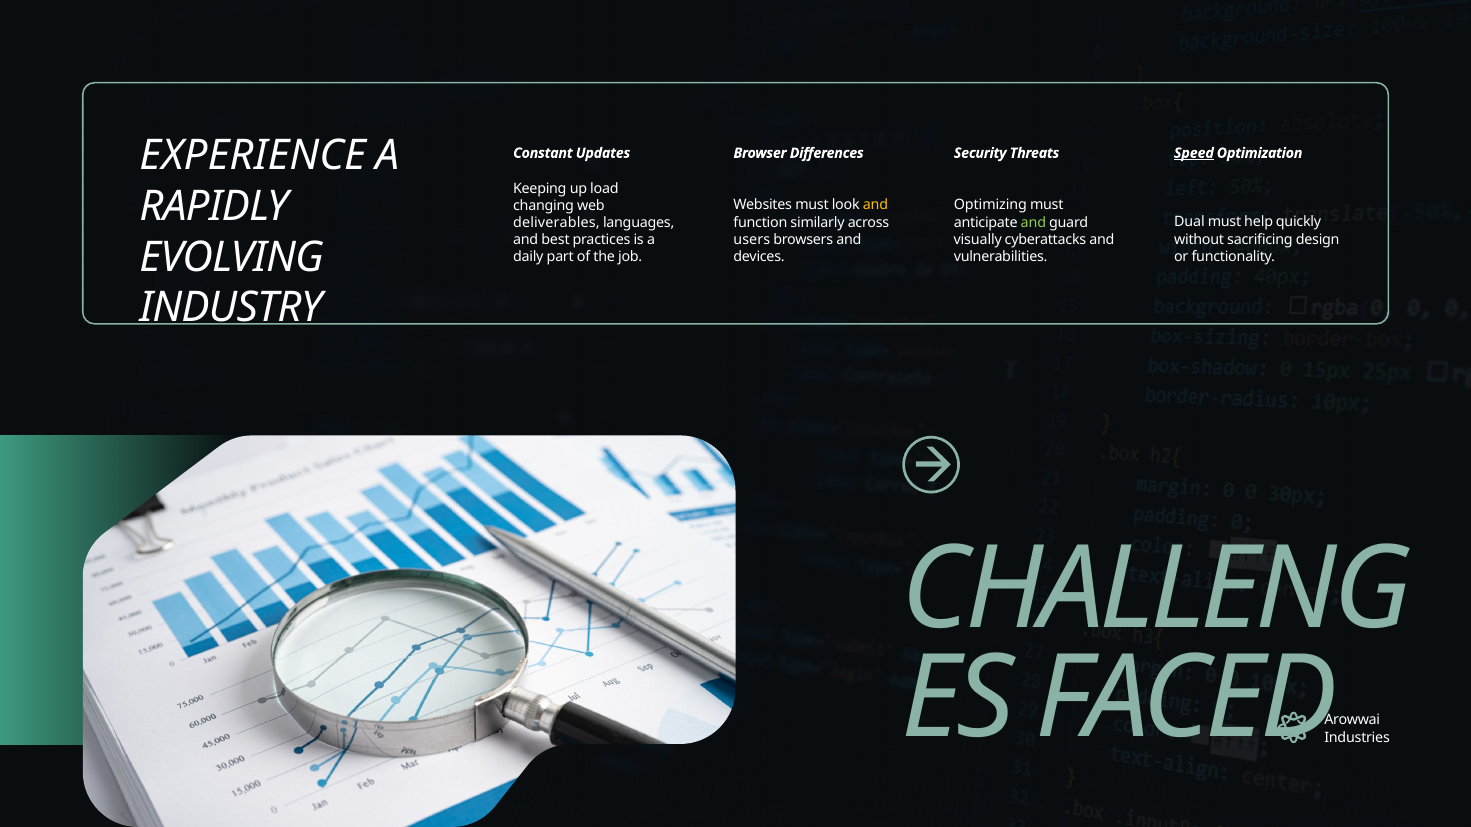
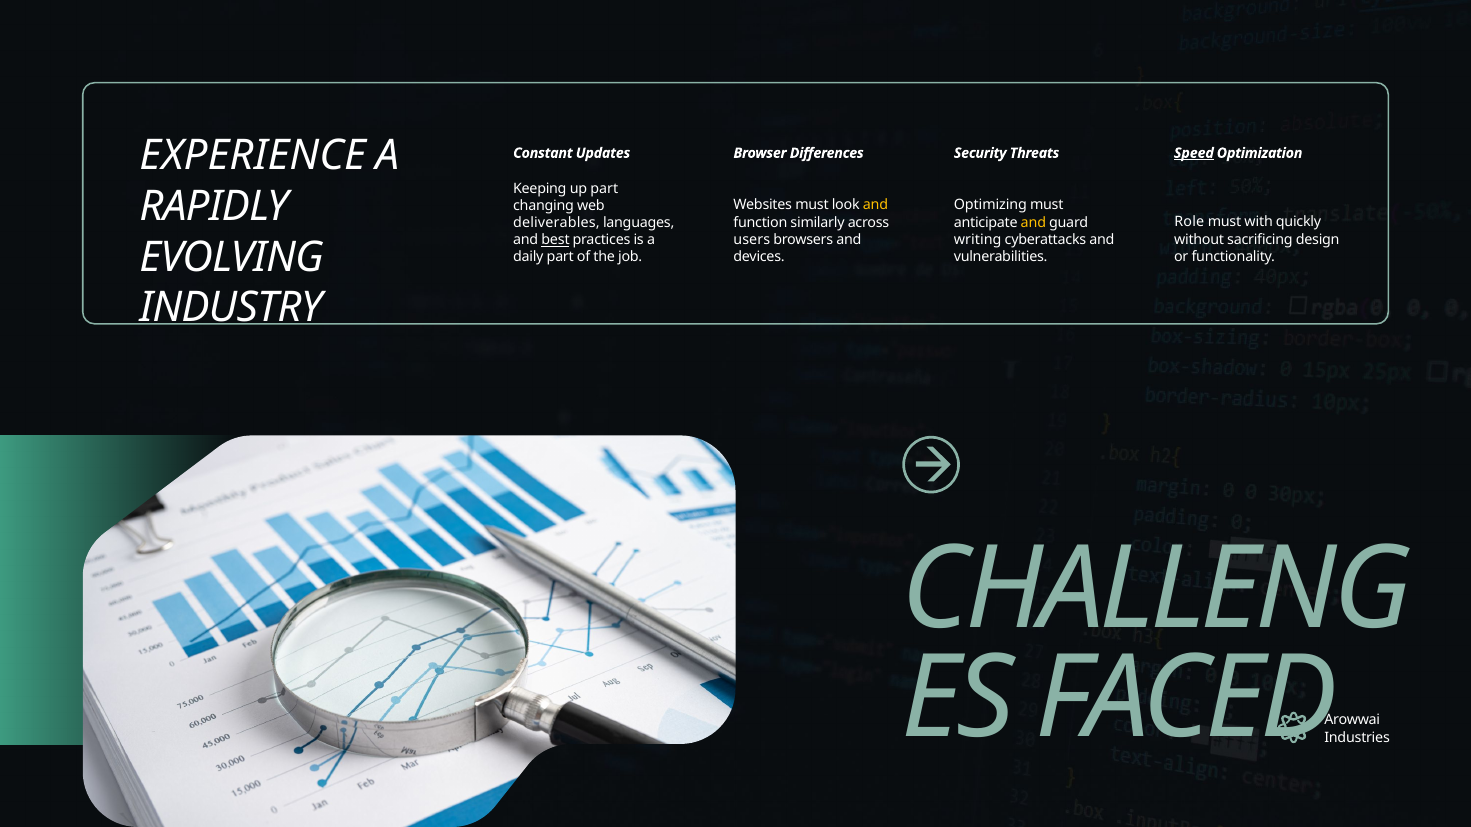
up load: load -> part (604, 189)
Dual: Dual -> Role (1189, 222)
help: help -> with (1259, 222)
and colour: light green -> yellow (1033, 223)
visually: visually -> writing (978, 240)
best underline: none -> present (556, 240)
